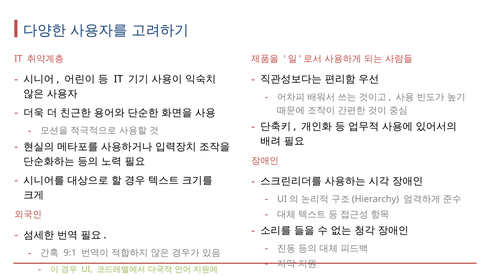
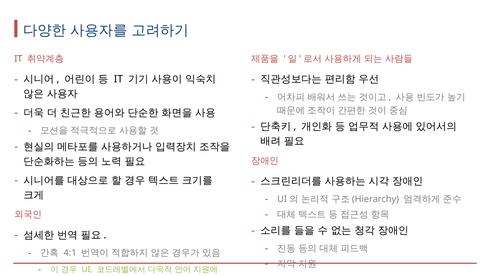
9:1: 9:1 -> 4:1 (70, 253)
